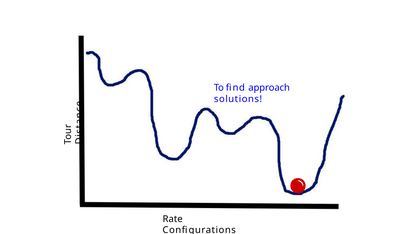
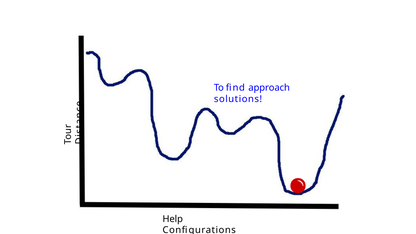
Rate: Rate -> Help (173, 219)
